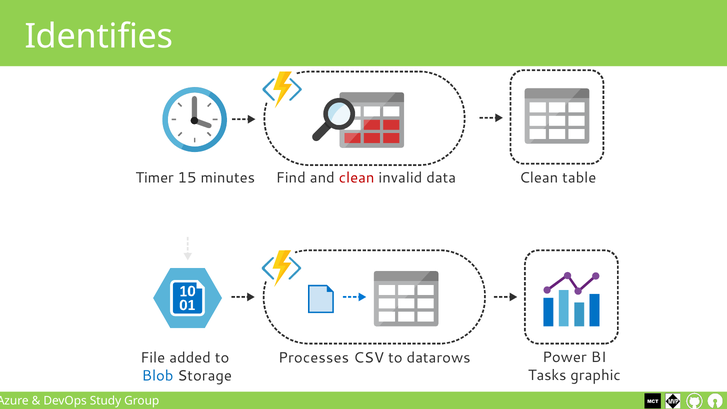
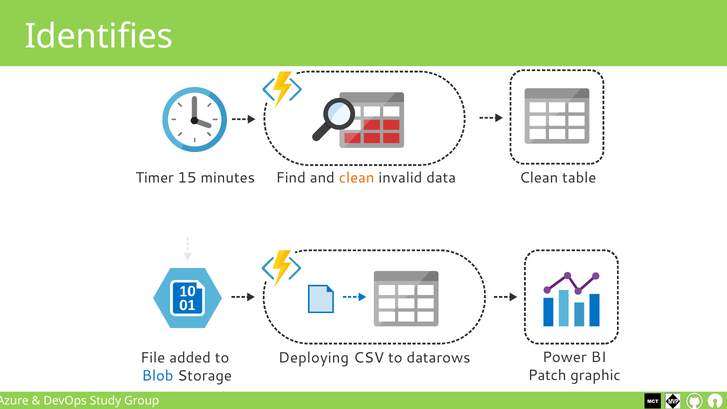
clean colour: red -> orange (357, 178)
Processes: Processes -> Deploying (314, 357)
Tasks: Tasks -> Patch (547, 375)
